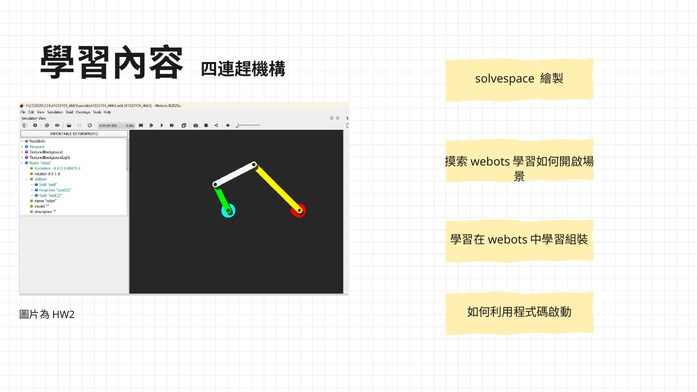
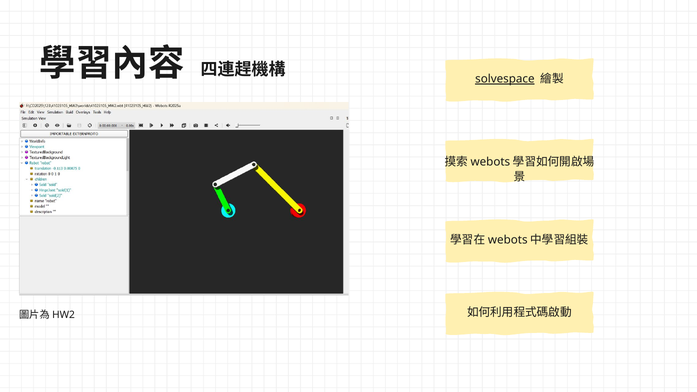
solvespace underline: none -> present (505, 79)
